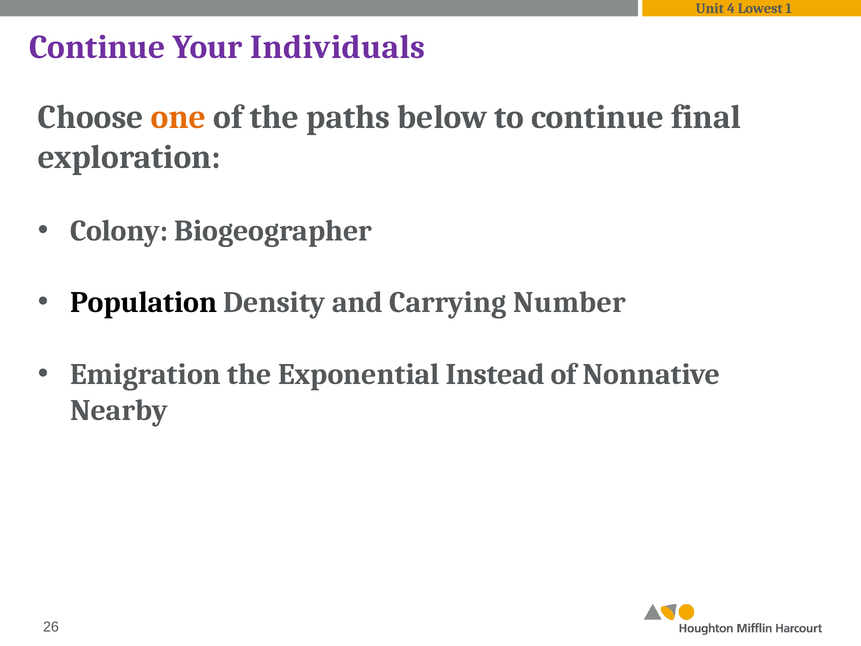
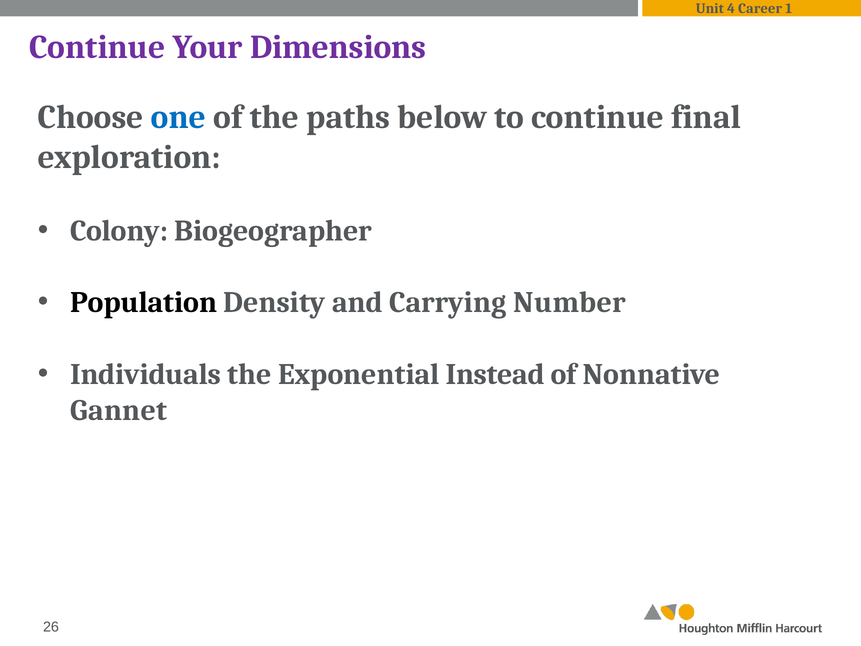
Lowest: Lowest -> Career (760, 9)
Individuals: Individuals -> Dimensions (338, 47)
one colour: orange -> blue (179, 117)
Emigration: Emigration -> Individuals (146, 374)
Nearby: Nearby -> Gannet (119, 410)
